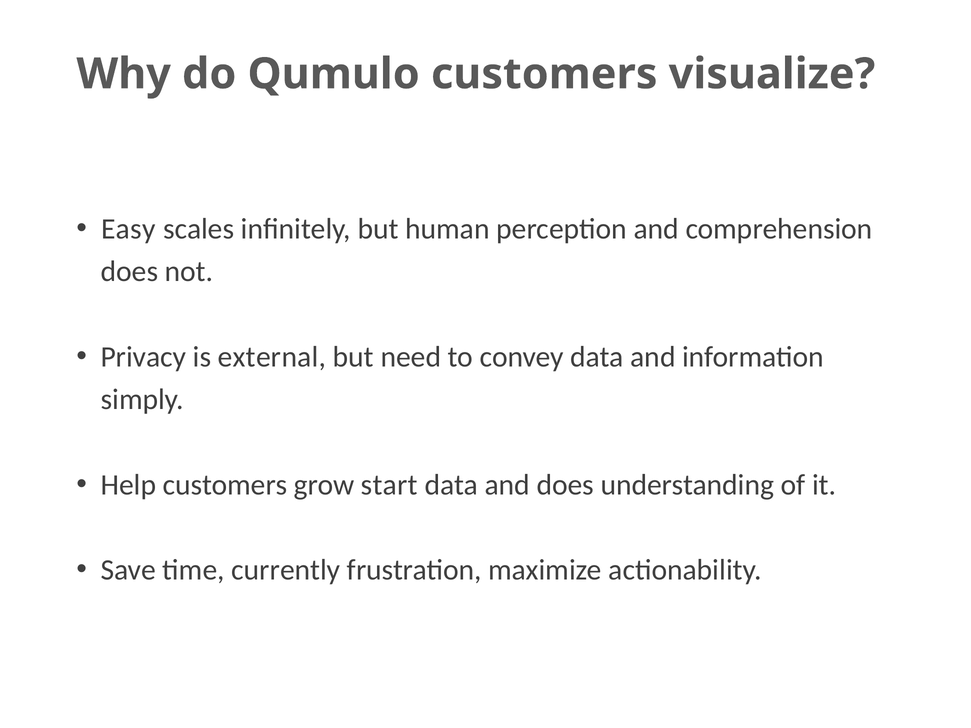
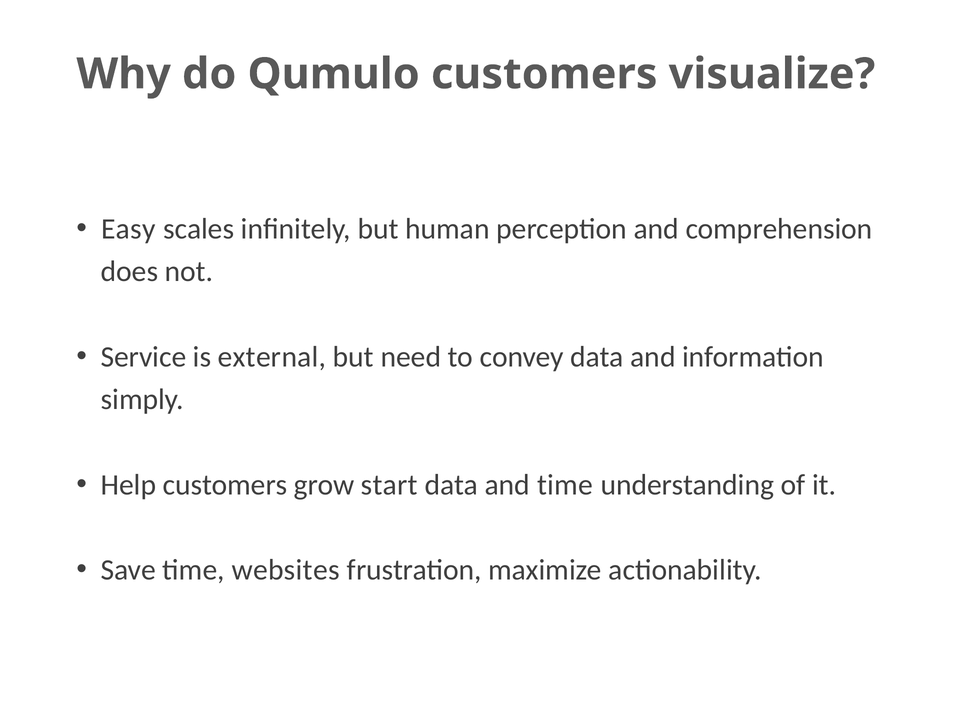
Privacy: Privacy -> Service (144, 357)
and does: does -> time (565, 485)
currently: currently -> websites (286, 570)
